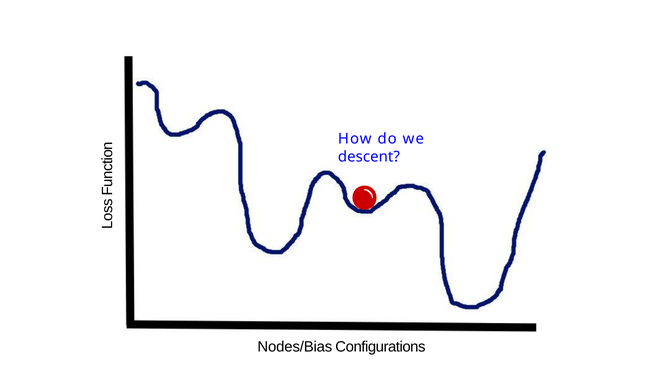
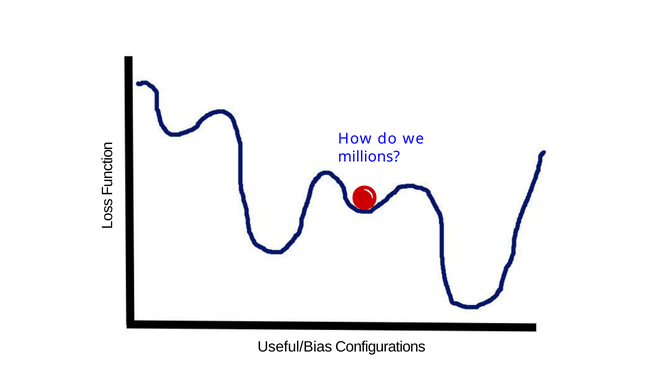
descent: descent -> millions (369, 157)
Nodes/Bias: Nodes/Bias -> Useful/Bias (295, 347)
